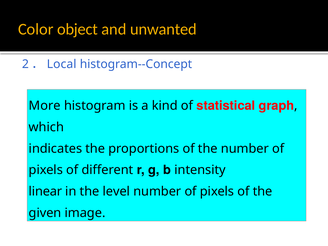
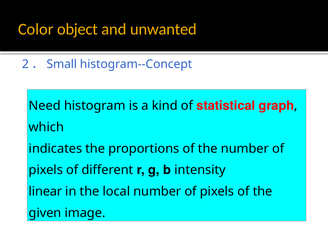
Local: Local -> Small (62, 64)
More: More -> Need (45, 106)
level: level -> local (116, 191)
